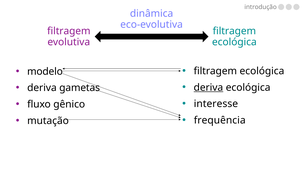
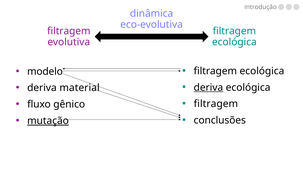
gametas: gametas -> material (80, 88)
interesse: interesse -> filtragem (216, 104)
frequência: frequência -> conclusões (220, 121)
mutação underline: none -> present (48, 121)
